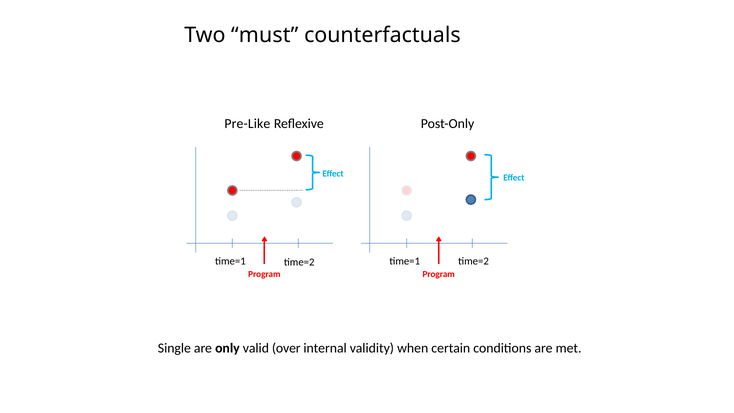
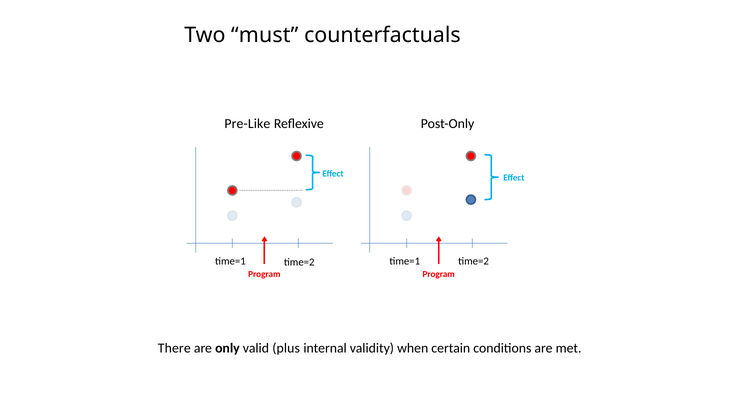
Single: Single -> There (174, 348)
over: over -> plus (286, 348)
